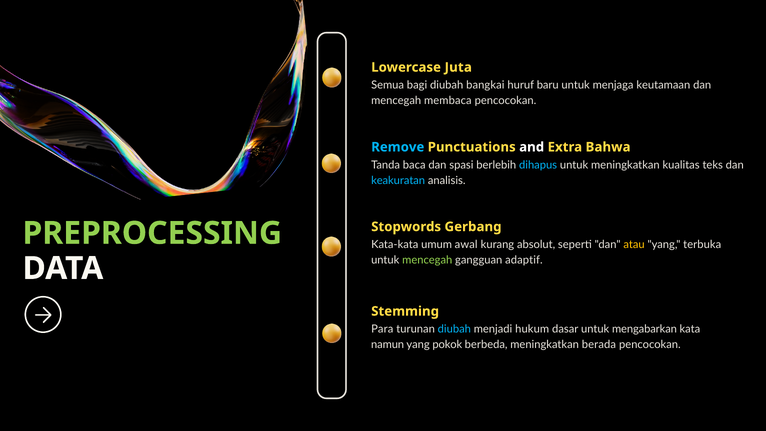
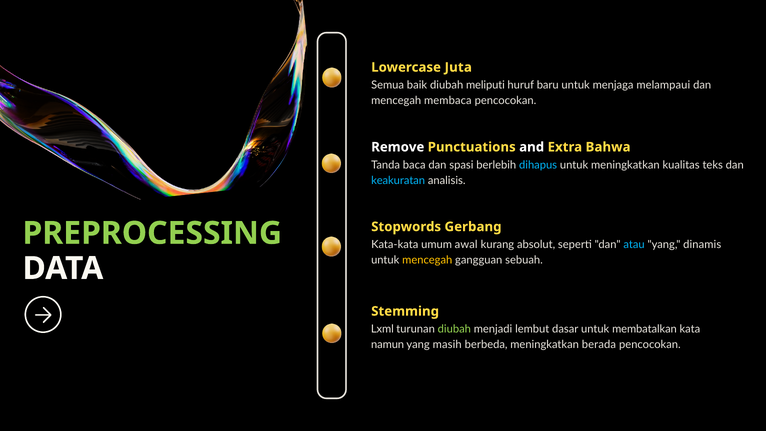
bagi: bagi -> baik (417, 85)
bangkai: bangkai -> meliputi (485, 85)
keutamaan: keutamaan -> melampaui (663, 85)
Remove colour: light blue -> white (398, 147)
atau colour: yellow -> light blue (634, 244)
terbuka: terbuka -> dinamis (702, 244)
mencegah colour: light green -> yellow (427, 260)
adaptif: adaptif -> sebuah (524, 260)
Para: Para -> Lxml (382, 329)
diubah colour: light blue -> light green (454, 329)
hukum: hukum -> lembut (532, 329)
mengabarkan: mengabarkan -> membatalkan (644, 329)
pokok: pokok -> masih (447, 345)
